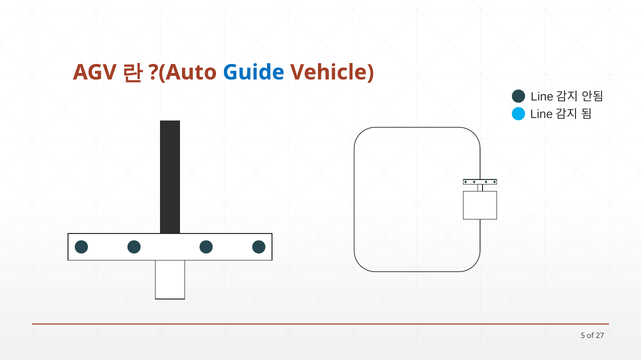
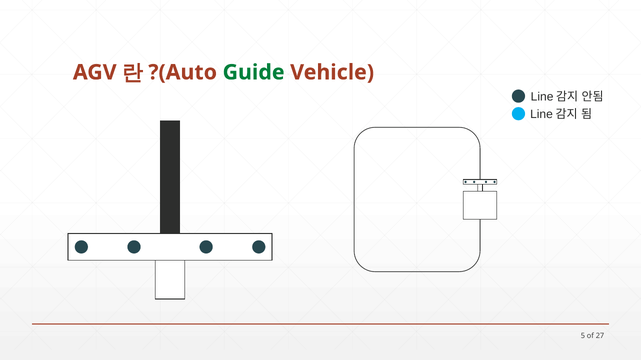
Guide colour: blue -> green (254, 72)
